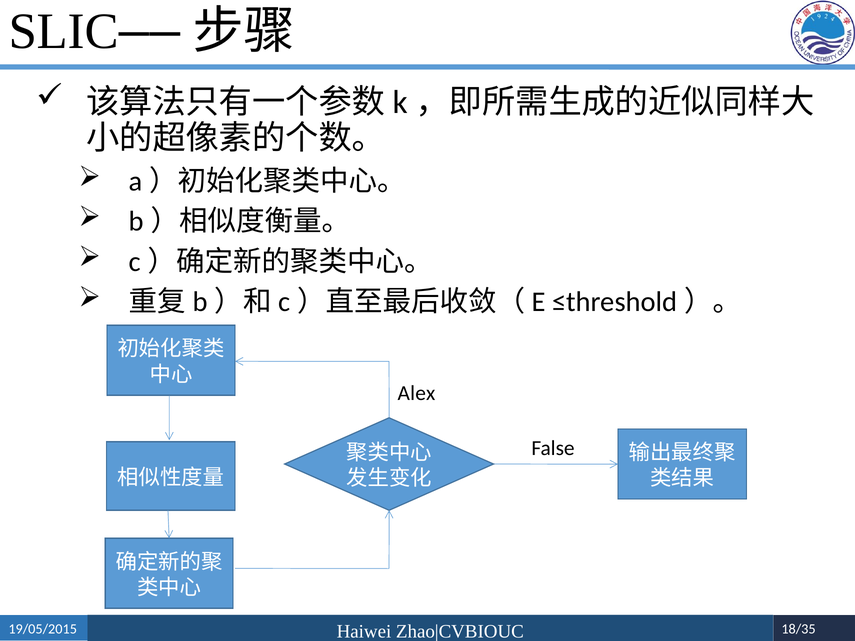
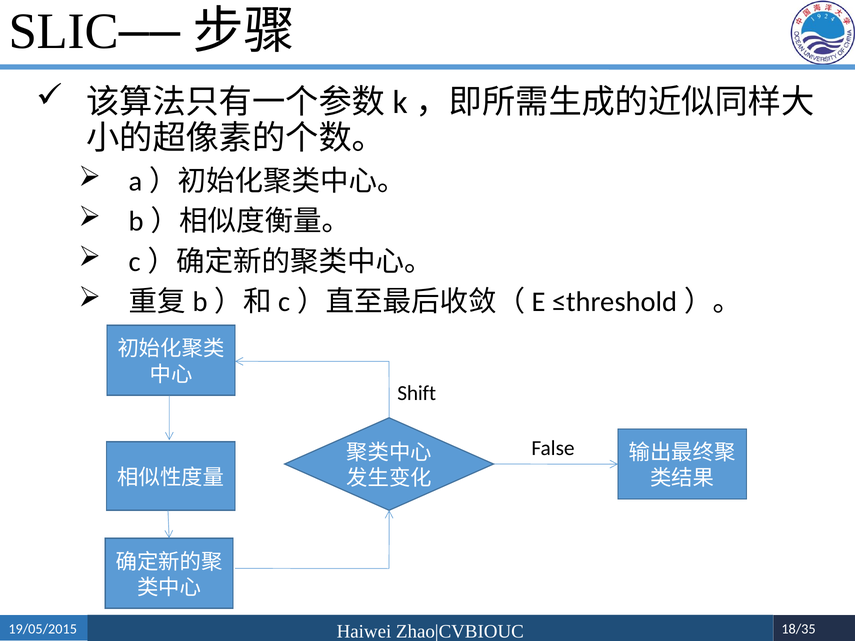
Alex: Alex -> Shift (417, 393)
